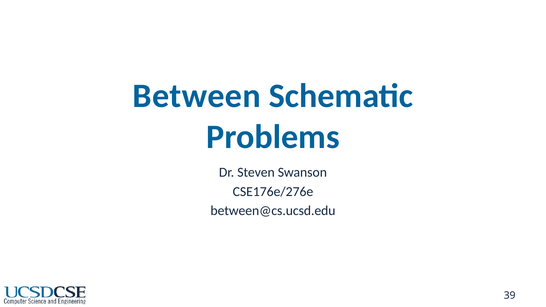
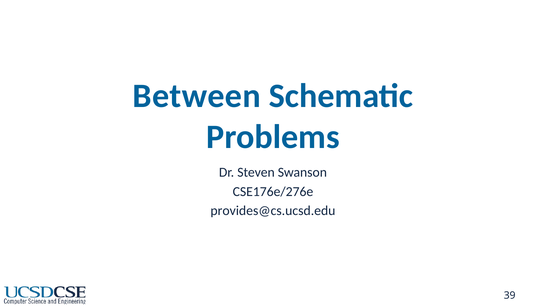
between@cs.ucsd.edu: between@cs.ucsd.edu -> provides@cs.ucsd.edu (273, 211)
